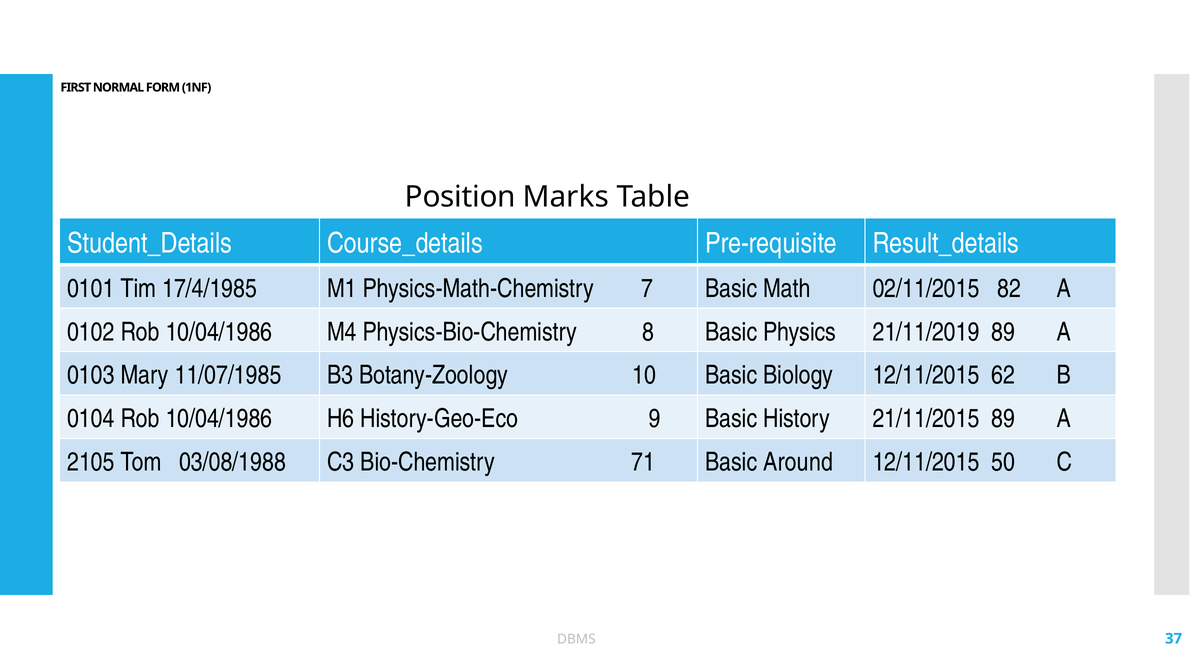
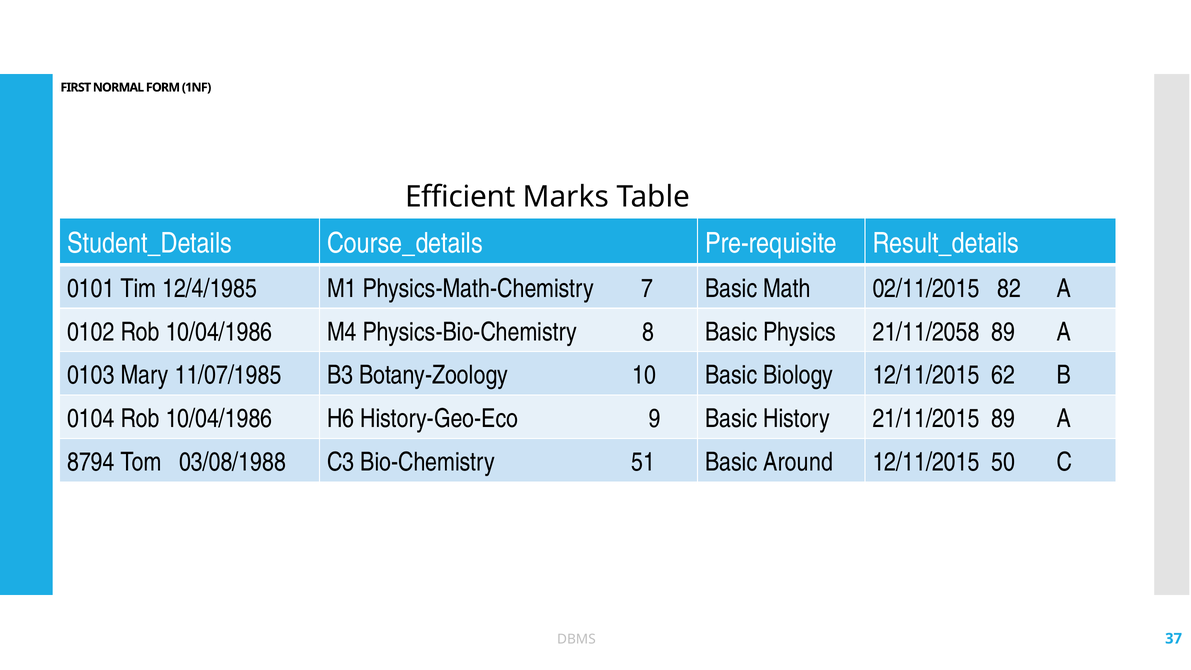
Position: Position -> Efficient (460, 197)
17/4/1985: 17/4/1985 -> 12/4/1985 (210, 288)
21/11/2019: 21/11/2019 -> 21/11/2058 (926, 332)
2105: 2105 -> 8794 (91, 462)
71: 71 -> 51 (643, 462)
